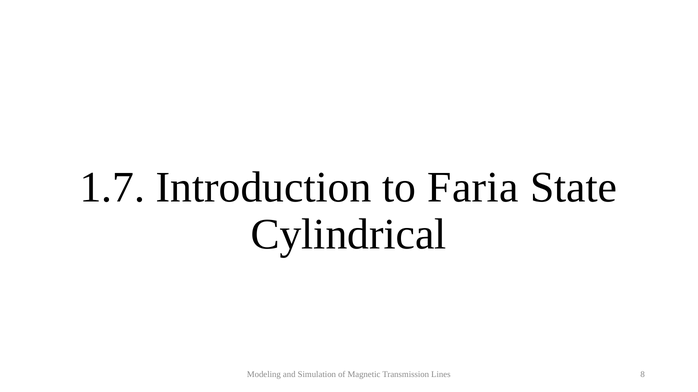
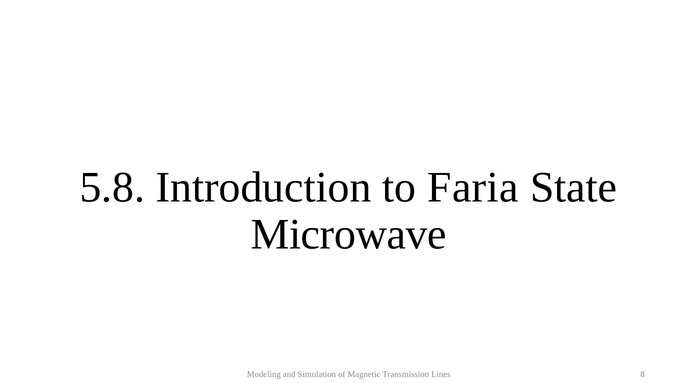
1.7: 1.7 -> 5.8 (112, 188)
Cylindrical: Cylindrical -> Microwave (349, 235)
